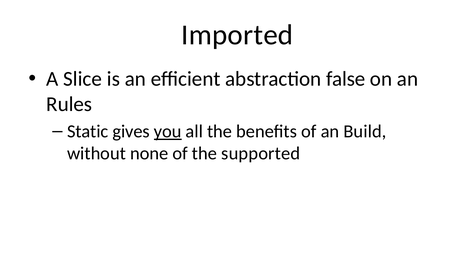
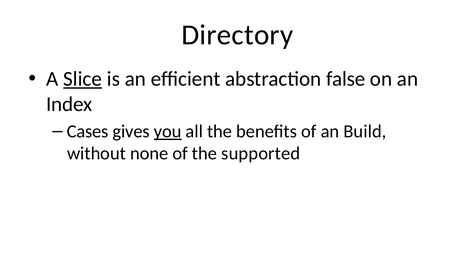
Imported: Imported -> Directory (237, 35)
Slice underline: none -> present (83, 79)
Rules: Rules -> Index (69, 104)
Static: Static -> Cases (88, 131)
